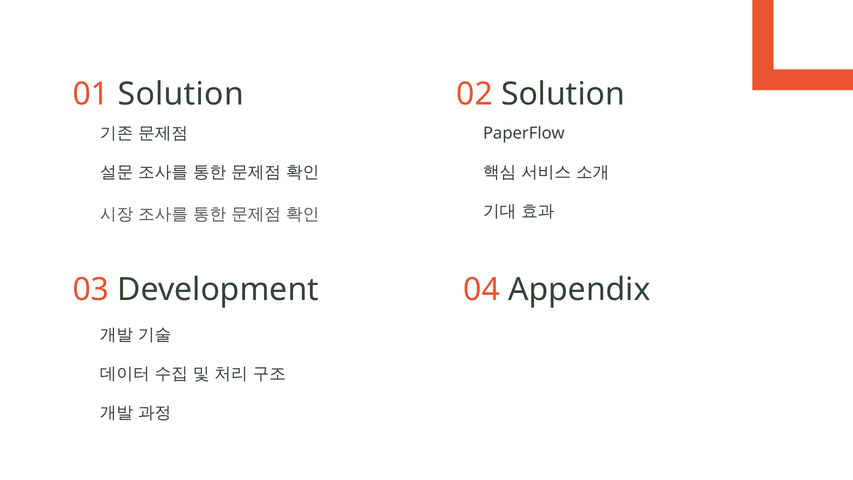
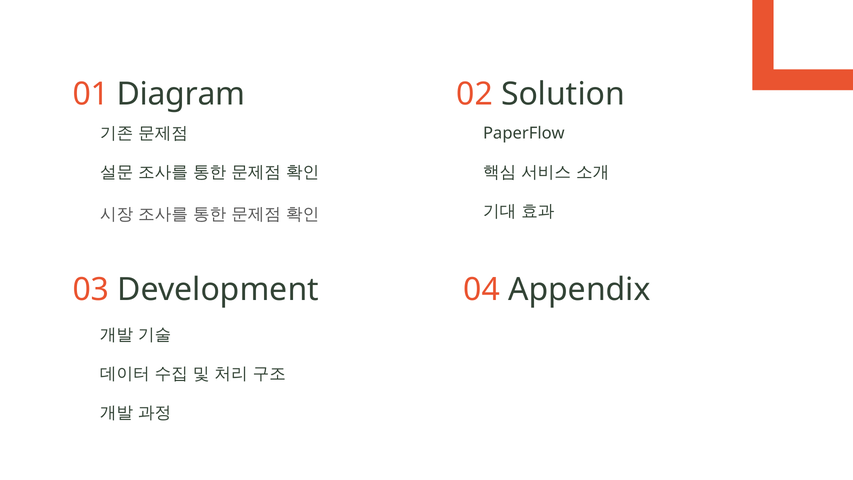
01 Solution: Solution -> Diagram (181, 94)
